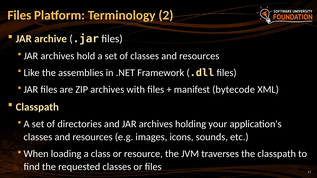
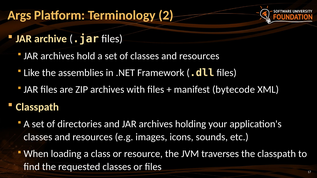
Files: Files -> Args (19, 15)
